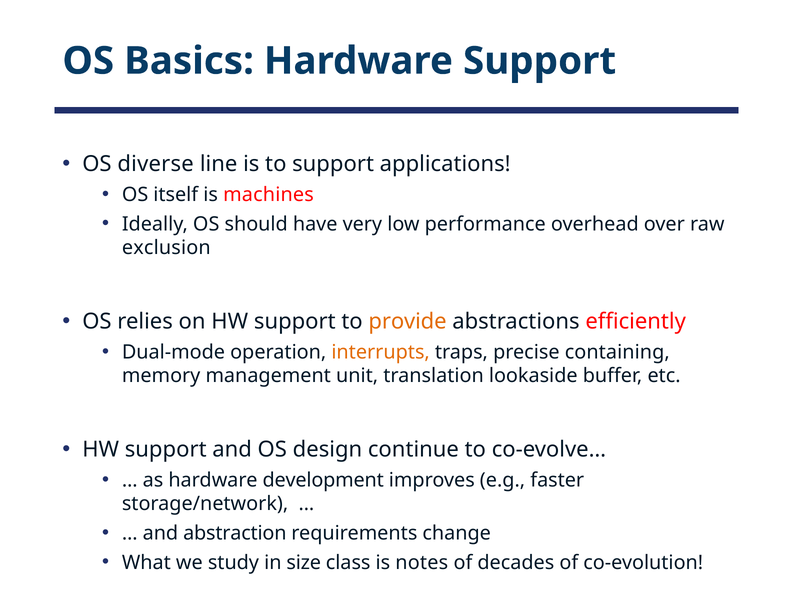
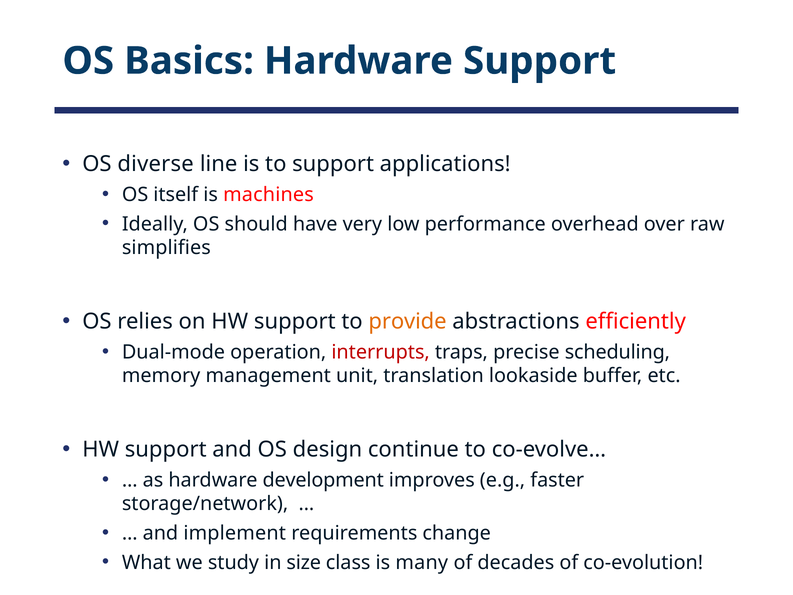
exclusion: exclusion -> simplifies (166, 248)
interrupts colour: orange -> red (381, 352)
containing: containing -> scheduling (617, 352)
abstraction: abstraction -> implement (235, 533)
notes: notes -> many (422, 562)
